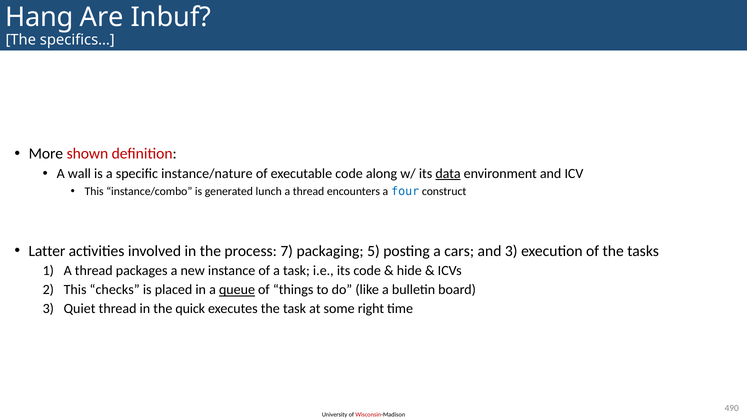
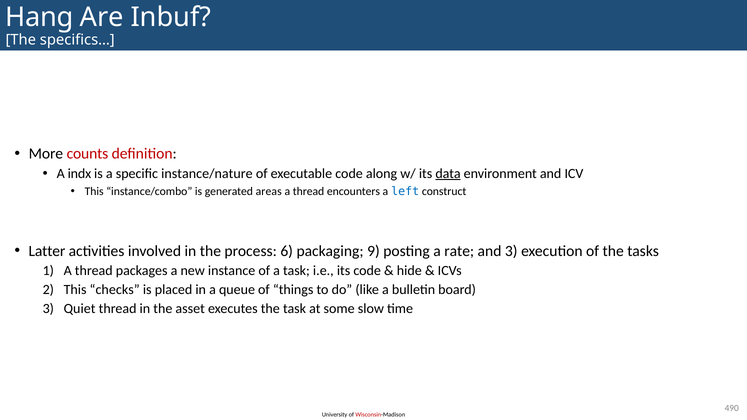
shown: shown -> counts (87, 154)
wall: wall -> indx (79, 174)
lunch: lunch -> areas (269, 191)
four: four -> left (405, 191)
7: 7 -> 6 (287, 251)
5: 5 -> 9 (373, 251)
cars: cars -> rate (459, 251)
queue underline: present -> none (237, 290)
quick: quick -> asset (190, 309)
right: right -> slow (371, 309)
